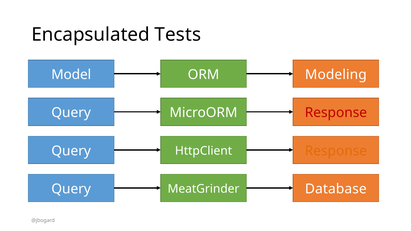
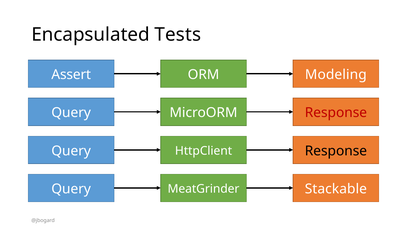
Model: Model -> Assert (71, 75)
Response colour: orange -> black (336, 151)
Database: Database -> Stackable (336, 189)
